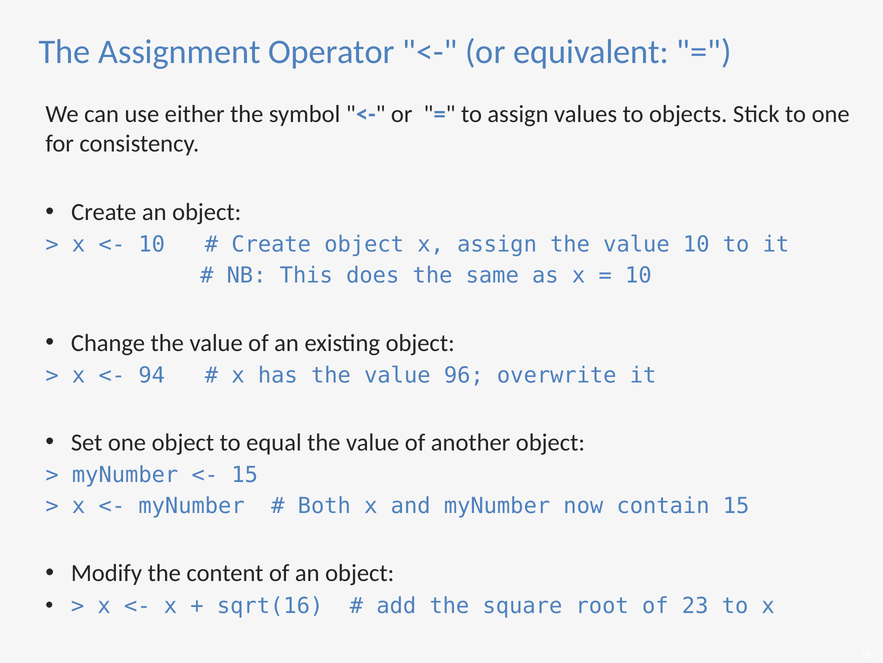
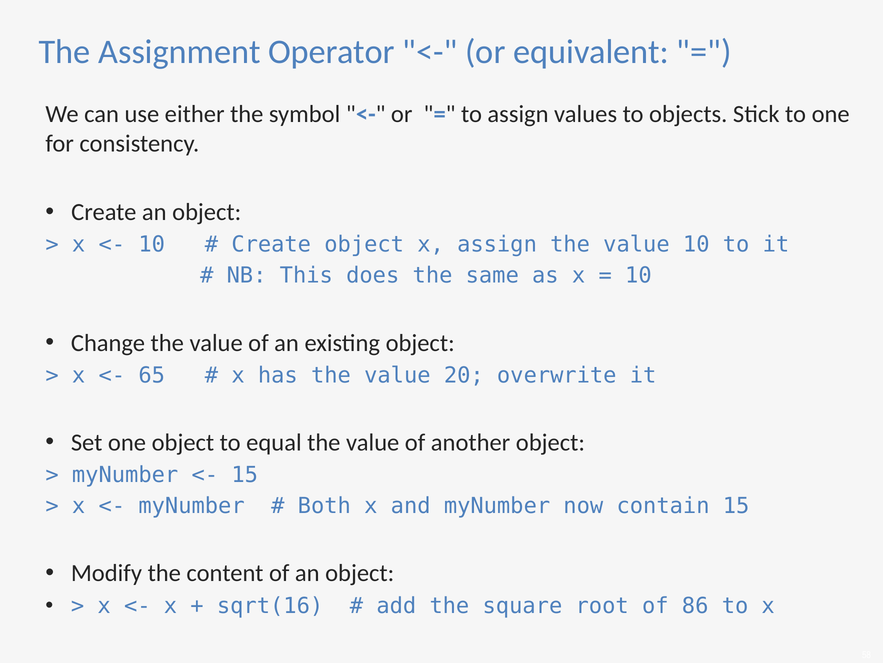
94: 94 -> 65 (152, 375)
96: 96 -> 20 (464, 375)
23: 23 -> 86 (695, 605)
